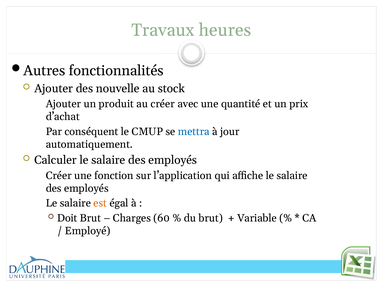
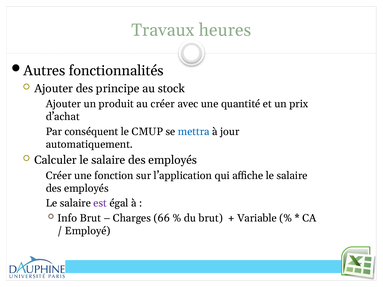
nouvelle: nouvelle -> principe (118, 88)
est colour: orange -> purple (100, 203)
Doit: Doit -> Info (67, 218)
60: 60 -> 66 (162, 218)
